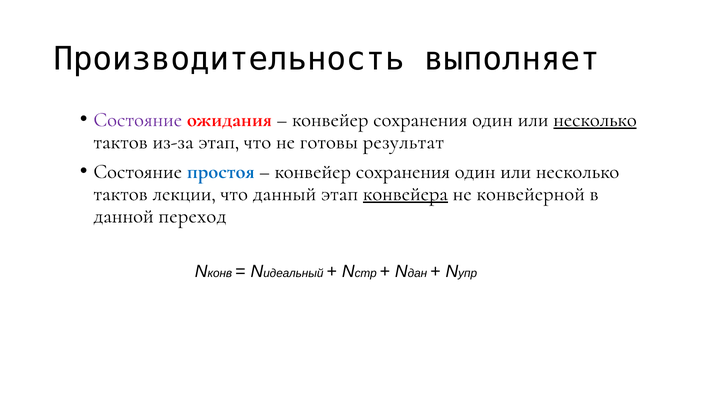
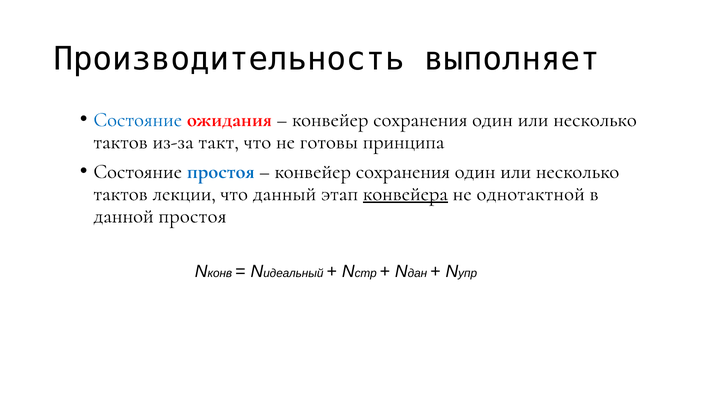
Состояние colour: purple -> blue (138, 120)
несколько underline: present -> none (595, 120)
из-за этап: этап -> такт (219, 142)
результат: результат -> принципа (404, 142)
конвейерной: конвейерной -> однотактной (531, 194)
данной переход: переход -> простоя (192, 216)
